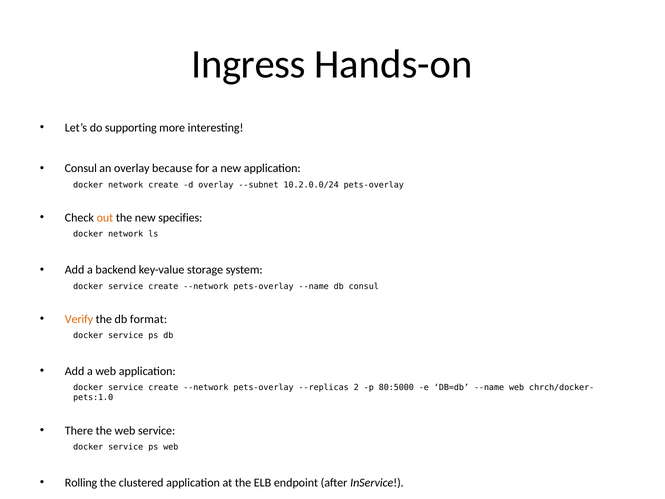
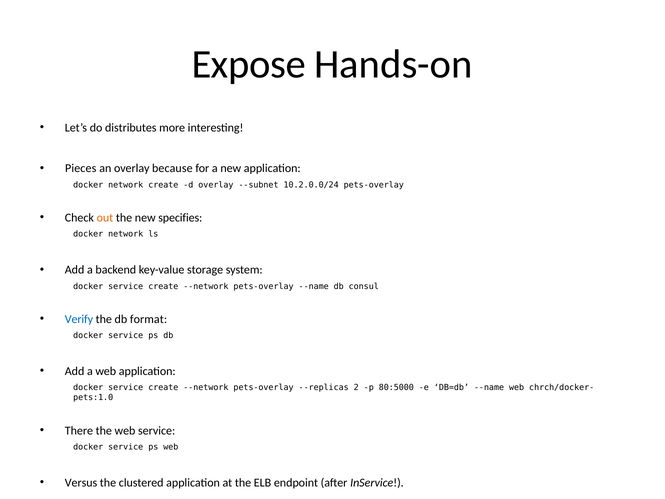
Ingress: Ingress -> Expose (249, 64)
supporting: supporting -> distributes (131, 128)
Consul: Consul -> Pieces (81, 168)
Verify colour: orange -> blue (79, 319)
Rolling: Rolling -> Versus (81, 482)
